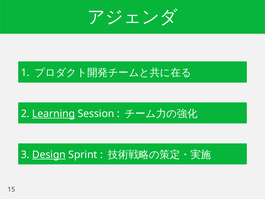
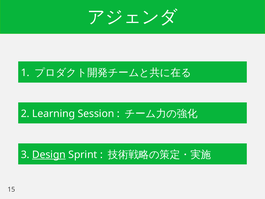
Learning underline: present -> none (54, 114)
